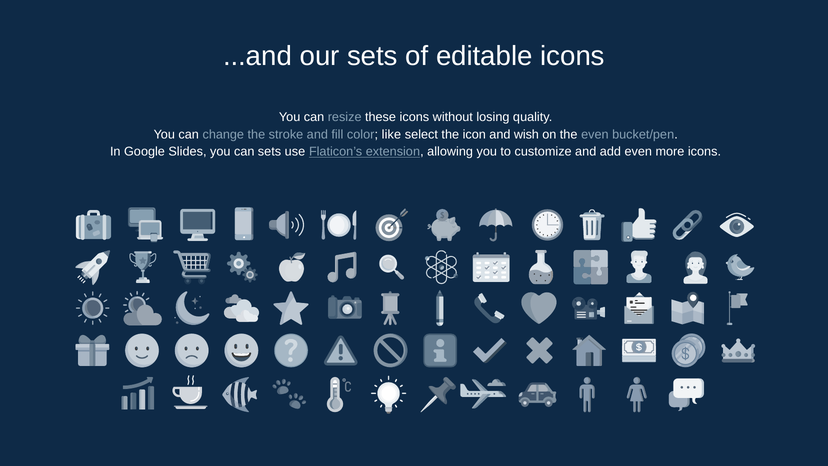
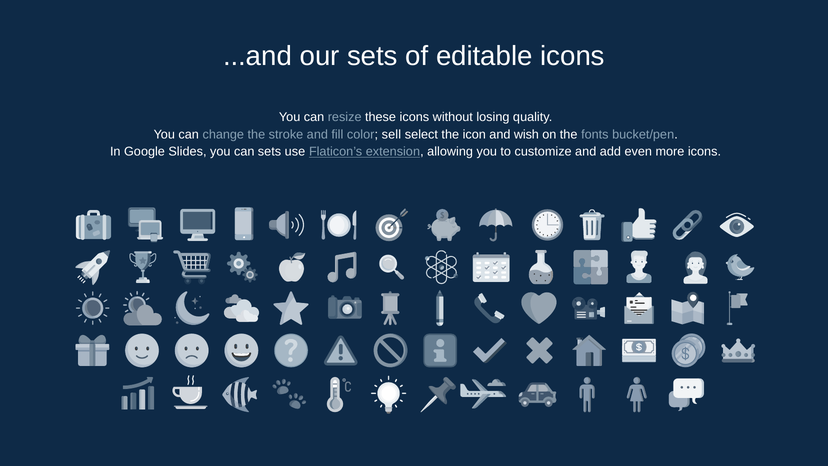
like: like -> sell (391, 134)
the even: even -> fonts (595, 134)
